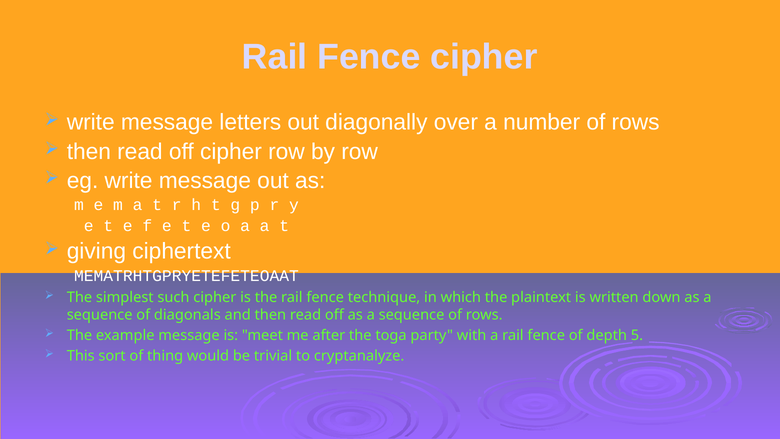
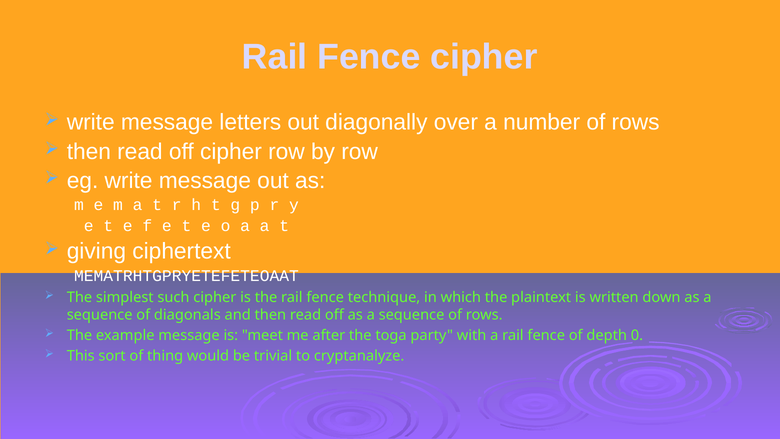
5: 5 -> 0 (637, 335)
